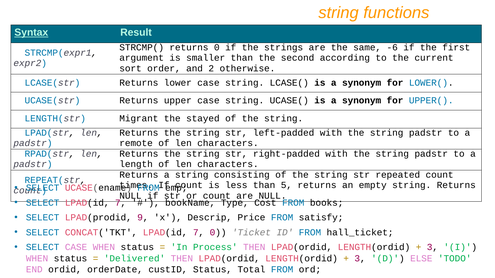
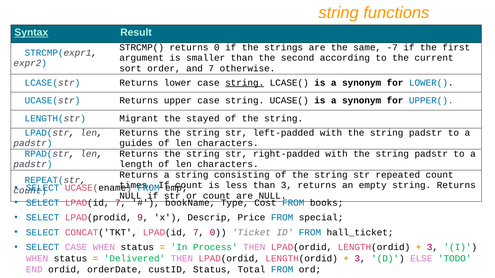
-6: -6 -> -7 (392, 47)
and 2: 2 -> 7 (211, 69)
string underline: none -> present (245, 83)
remote: remote -> guides (136, 143)
than 5: 5 -> 3 (286, 186)
satisfy: satisfy -> special (321, 218)
